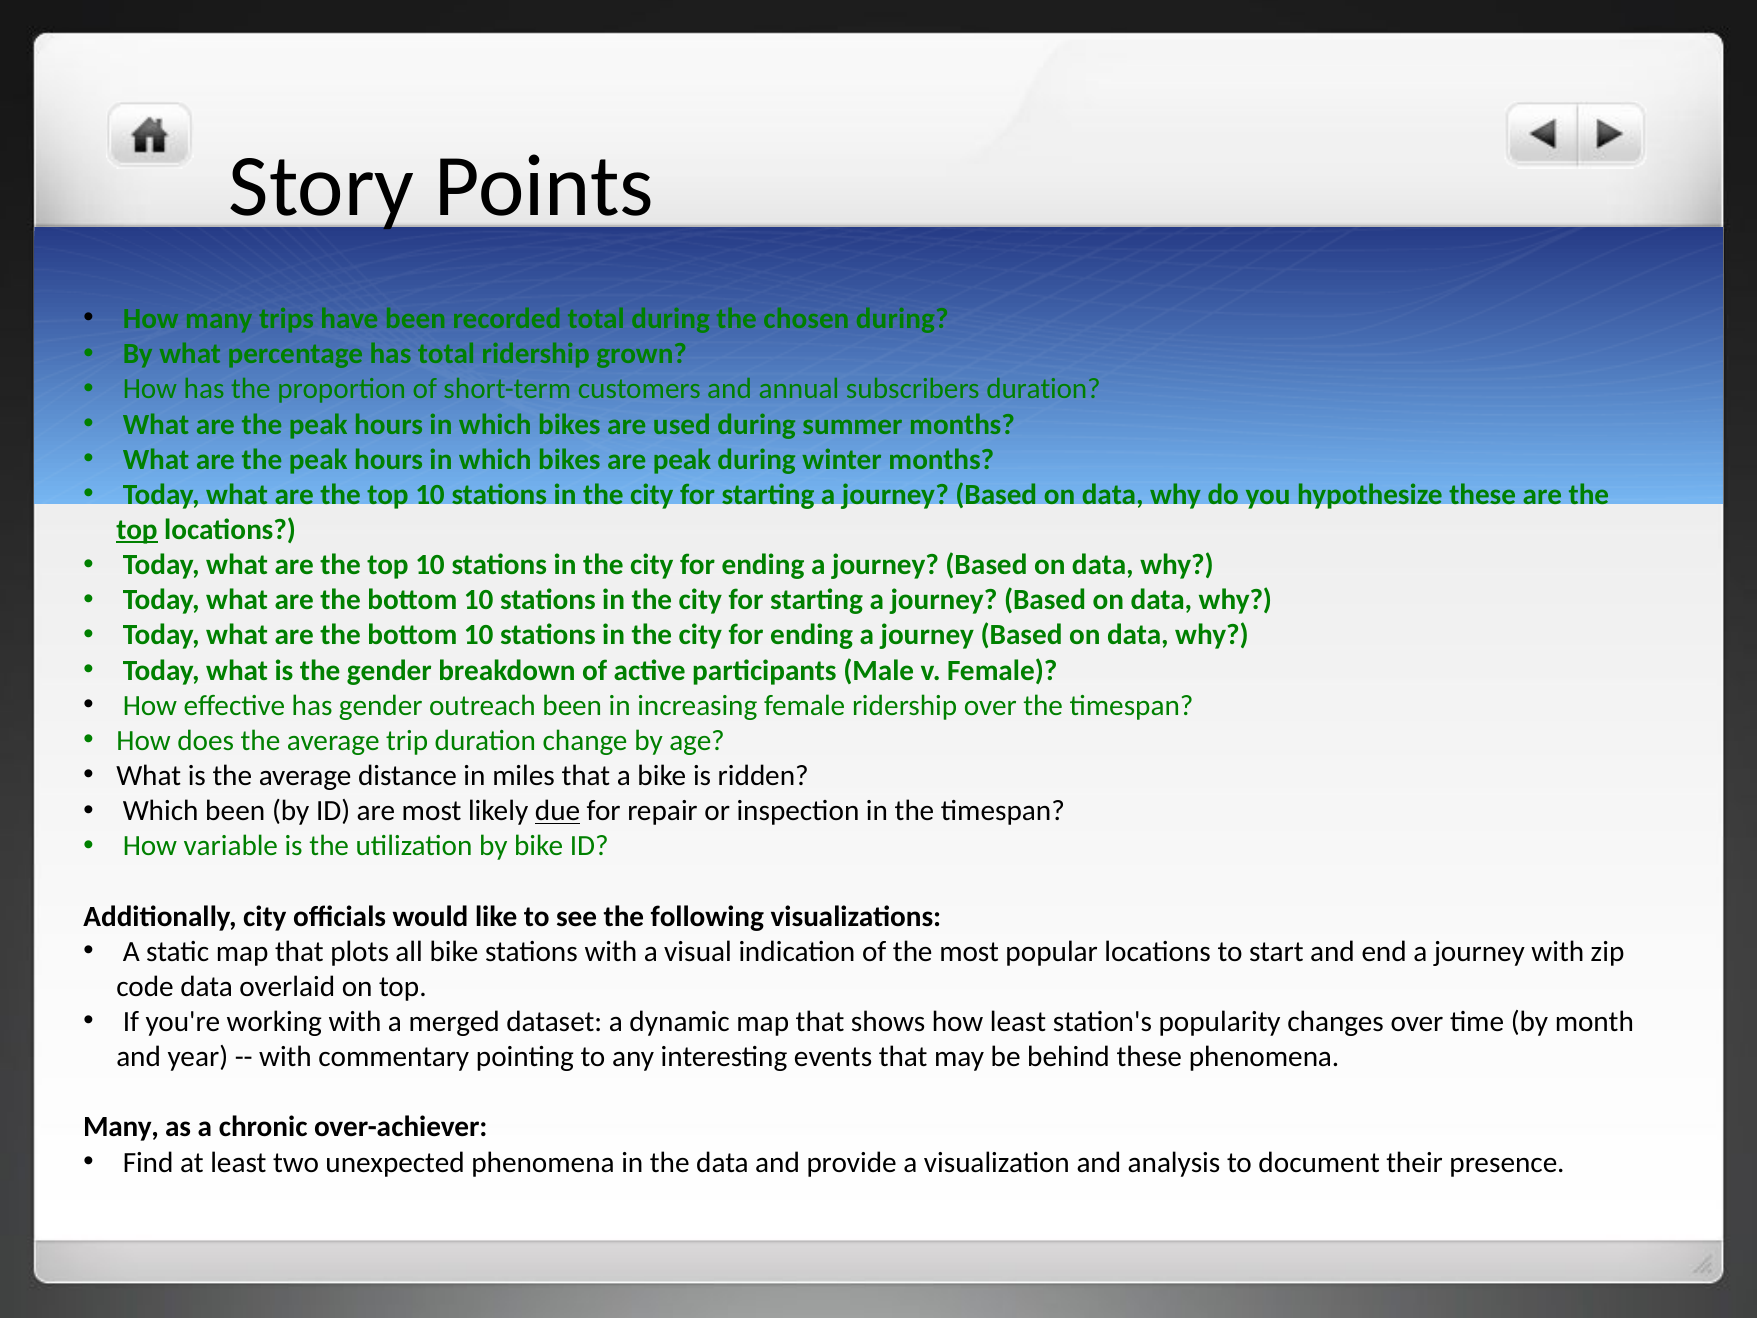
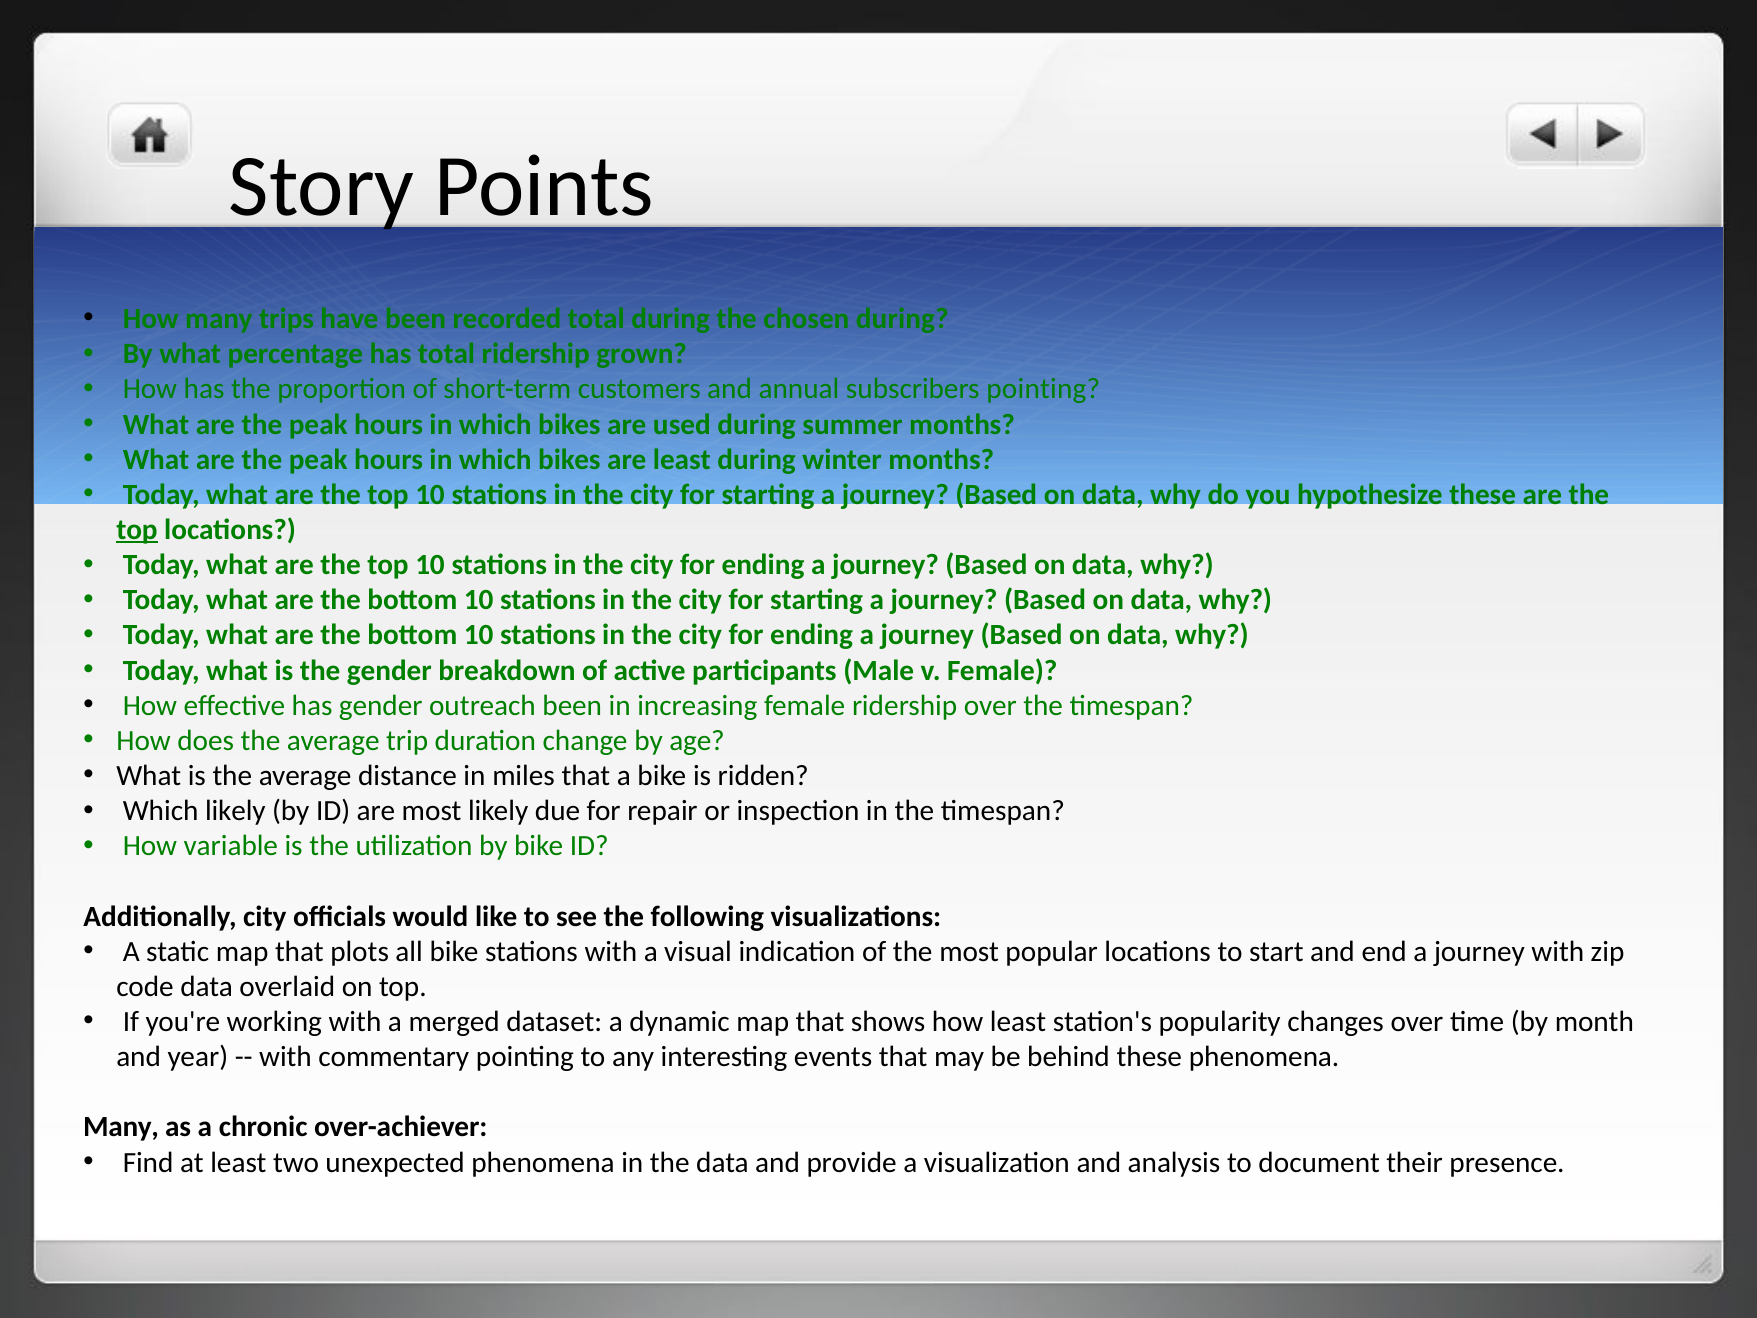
subscribers duration: duration -> pointing (1043, 389)
are peak: peak -> least (682, 459)
Which been: been -> likely (235, 811)
due underline: present -> none (558, 811)
